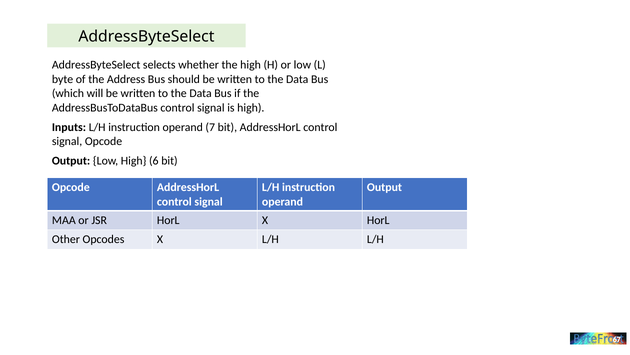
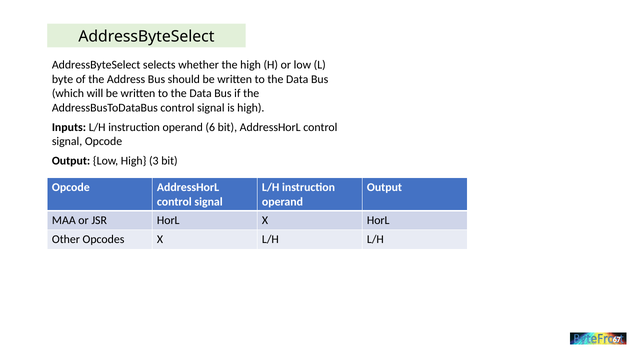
7: 7 -> 6 (210, 127)
6: 6 -> 3 (154, 160)
